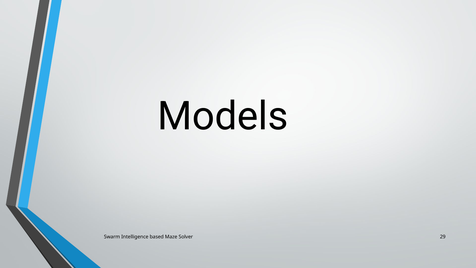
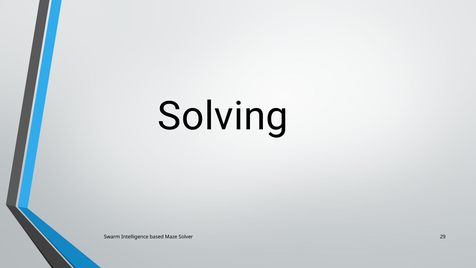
Models: Models -> Solving (223, 116)
